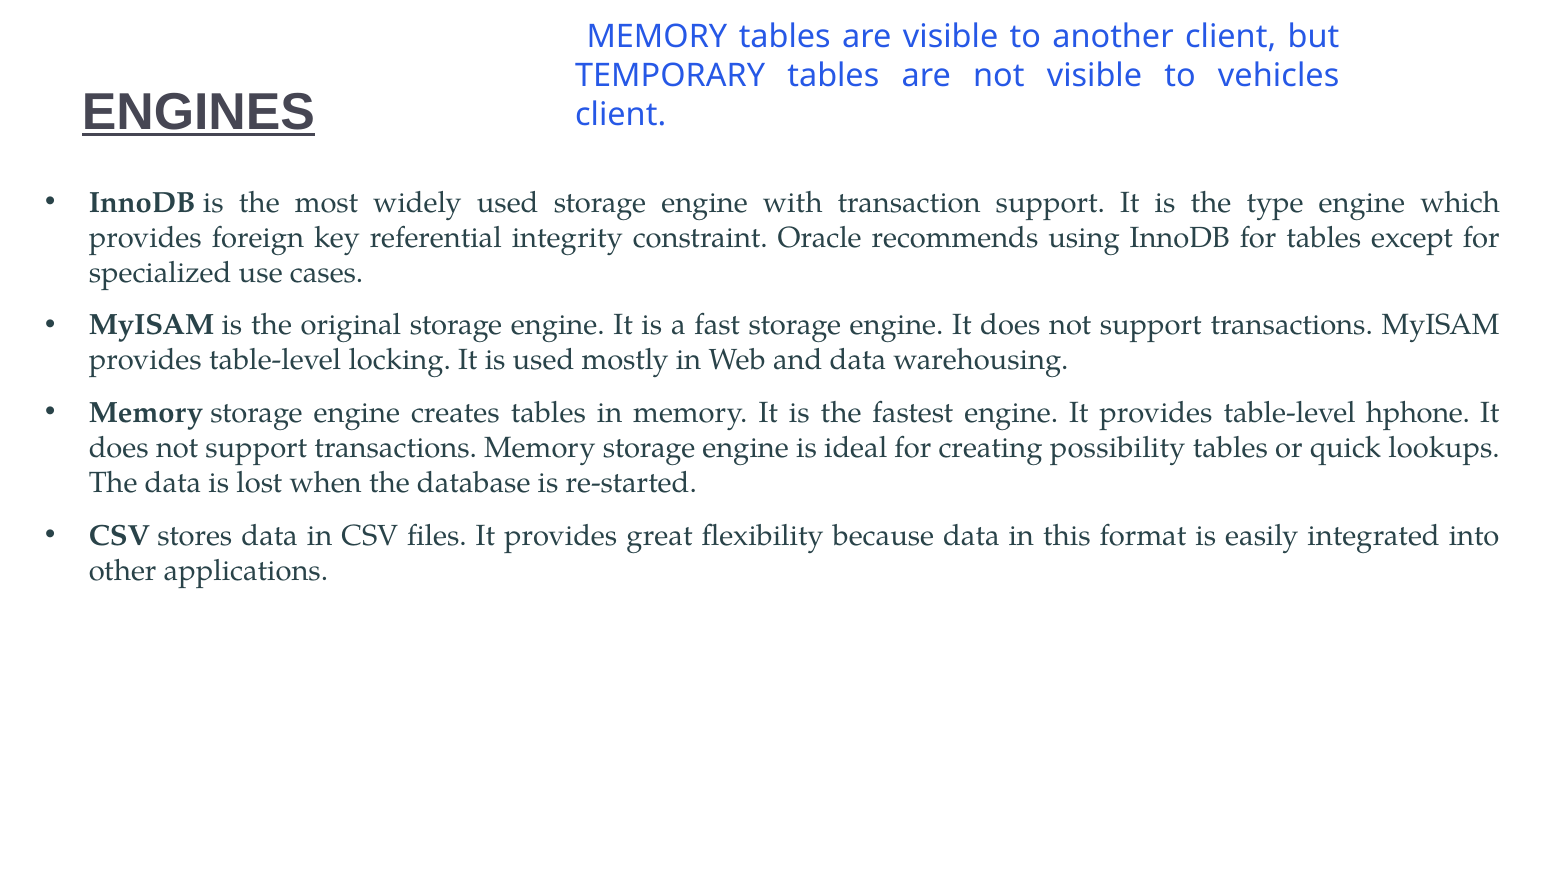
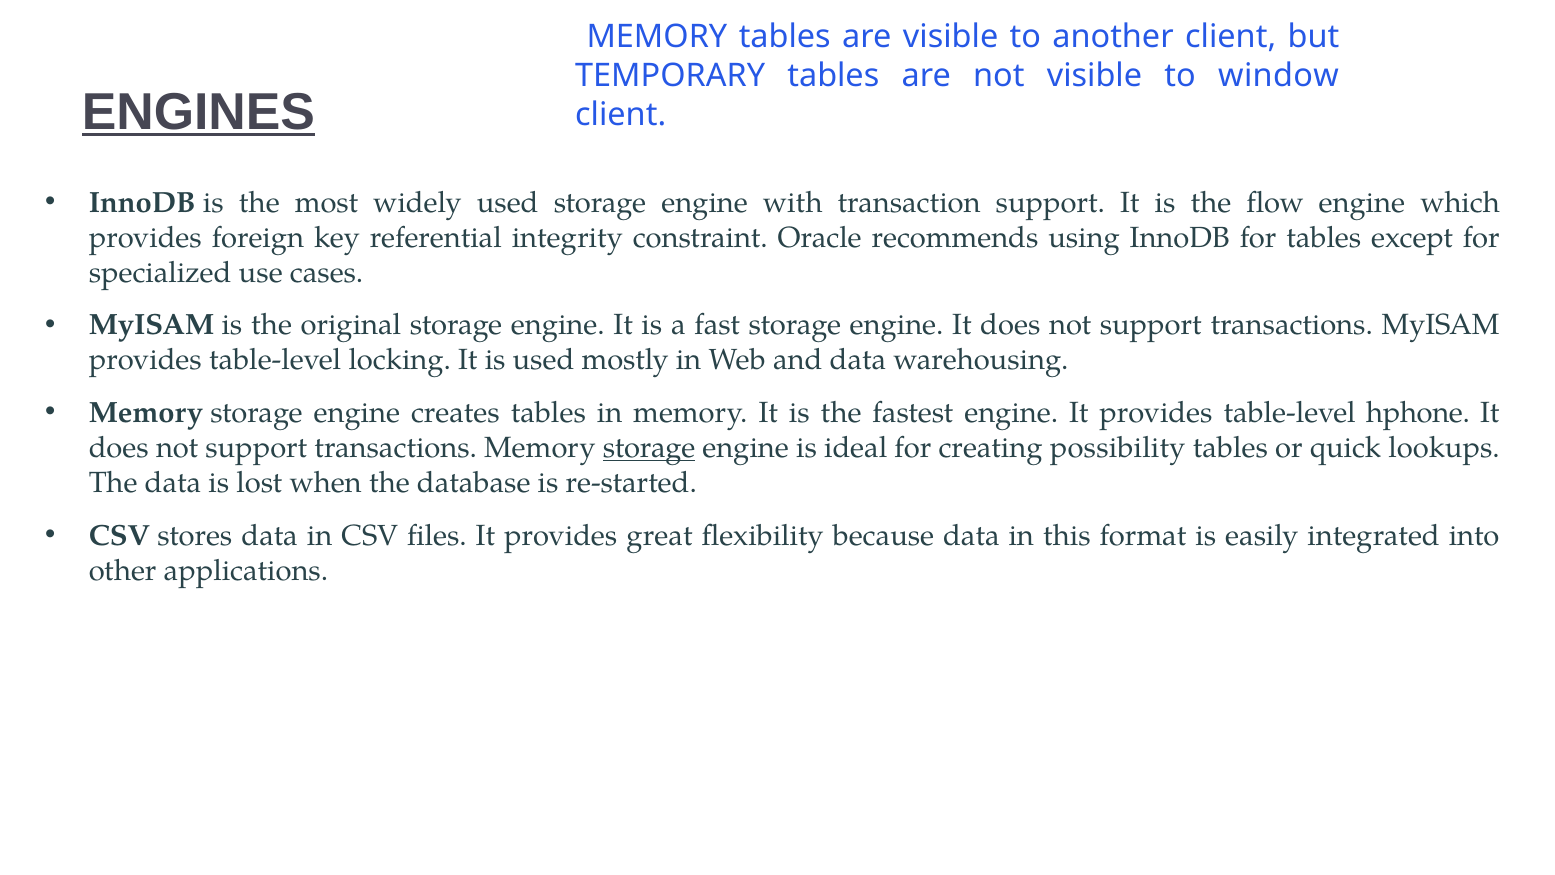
vehicles: vehicles -> window (1279, 76)
type: type -> flow (1275, 203)
storage underline: none -> present (649, 448)
